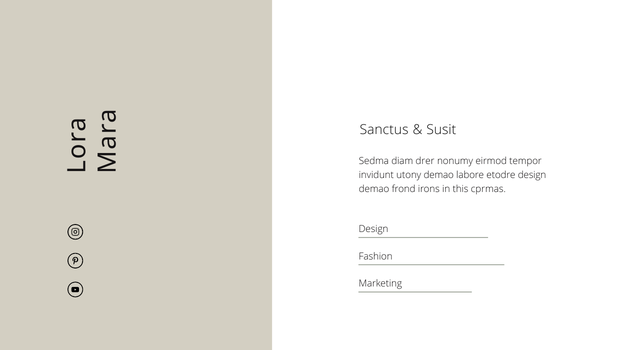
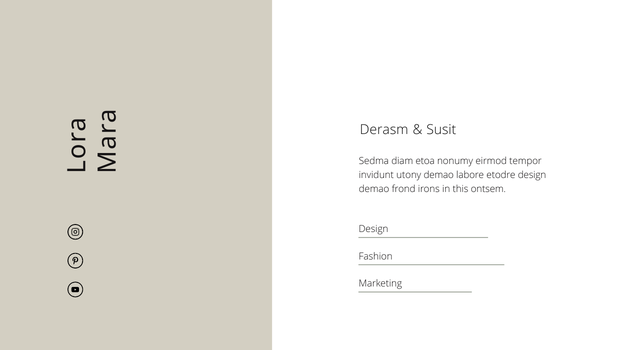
Sanctus: Sanctus -> Derasm (384, 130)
drer: drer -> etoa (425, 161)
cprmas: cprmas -> ontsem (488, 189)
